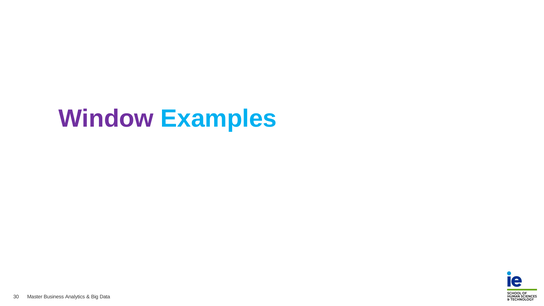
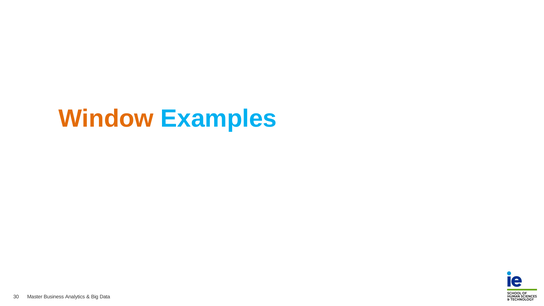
Window colour: purple -> orange (106, 119)
